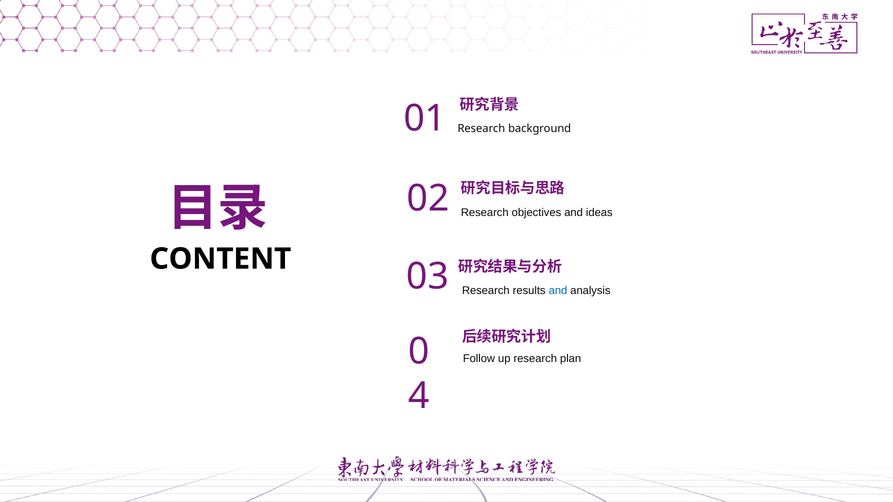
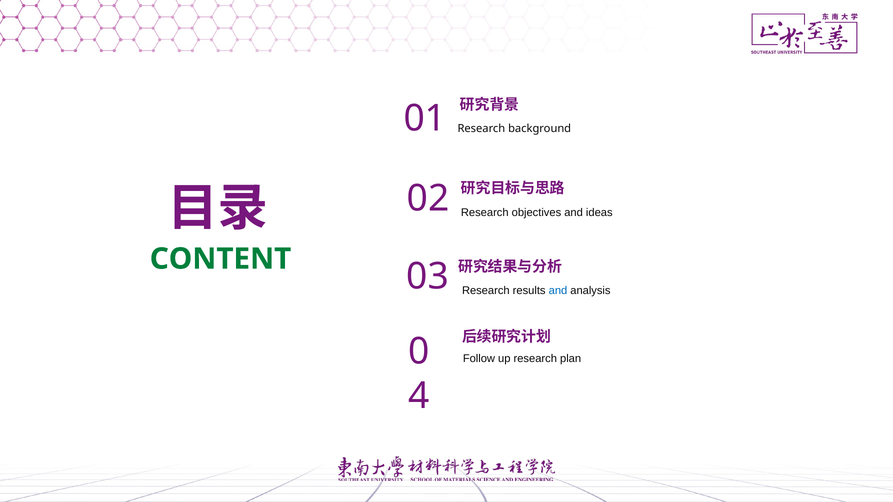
CONTENT colour: black -> green (220, 259)
